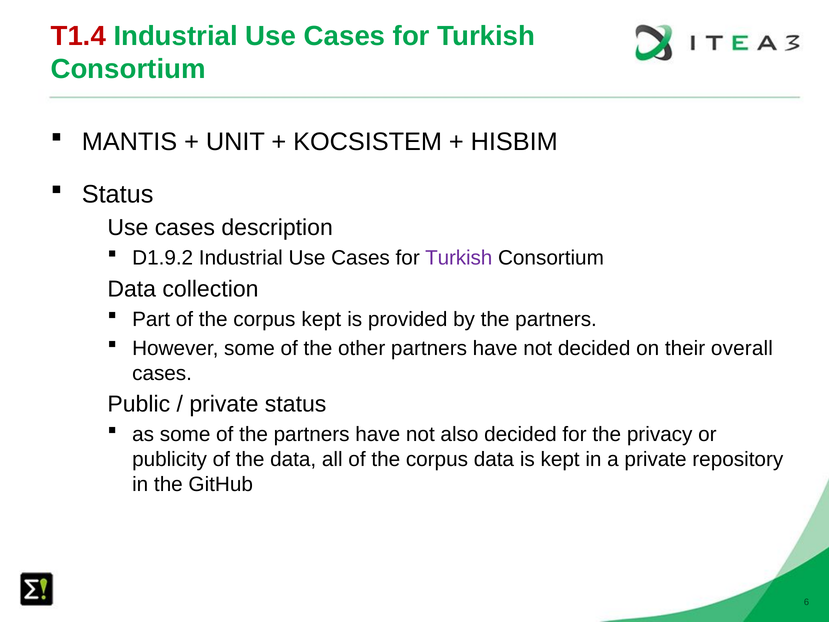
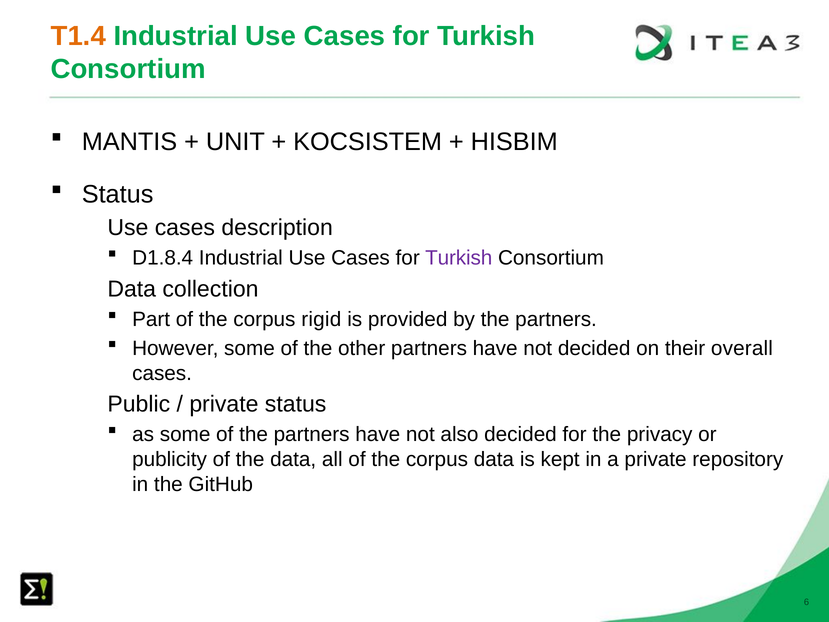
T1.4 colour: red -> orange (78, 36)
D1.9.2: D1.9.2 -> D1.8.4 (163, 258)
corpus kept: kept -> rigid (321, 319)
